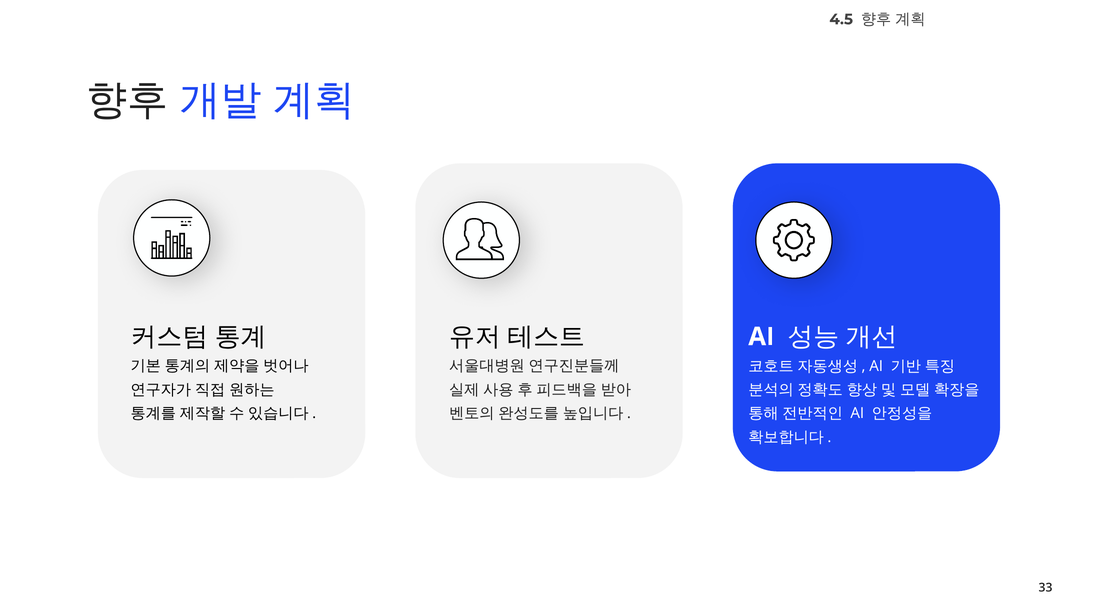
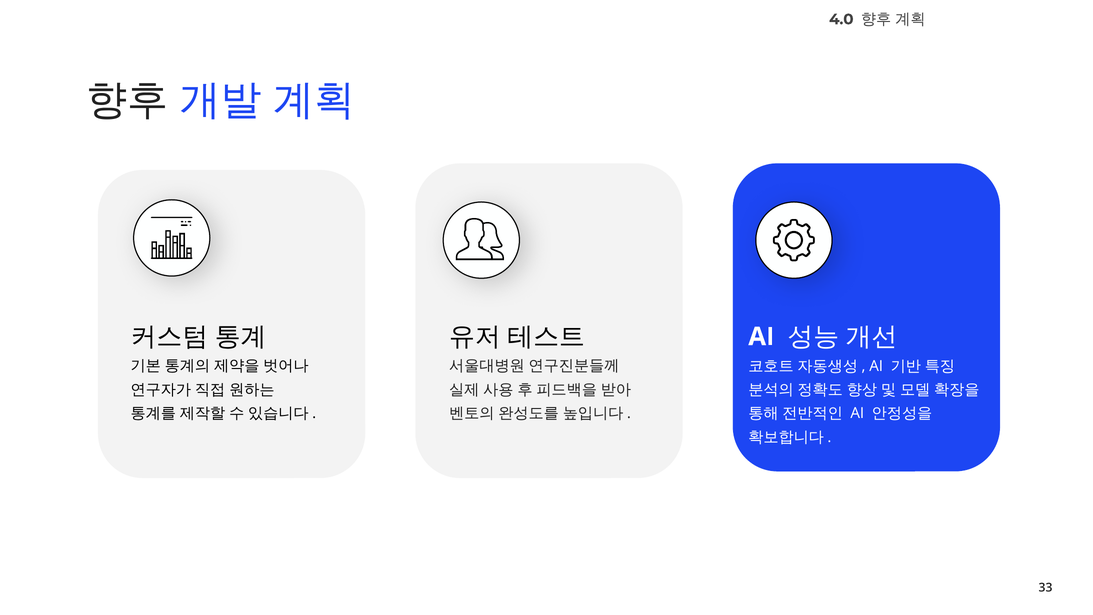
4.5: 4.5 -> 4.0 (841, 19)
